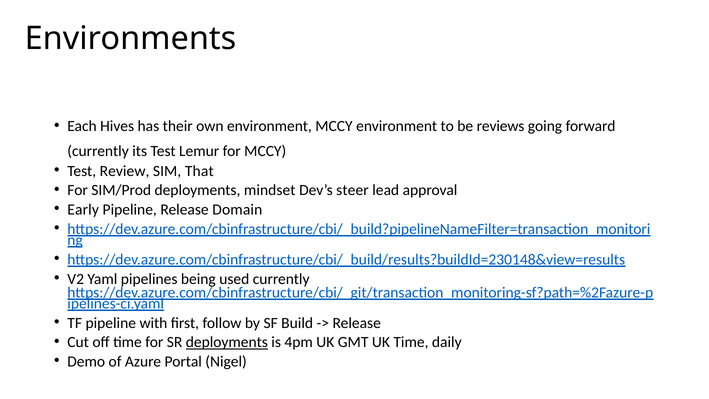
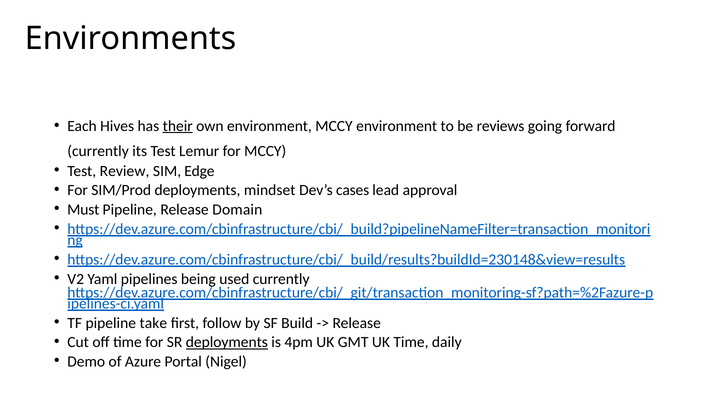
their underline: none -> present (178, 126)
That: That -> Edge (199, 171)
steer: steer -> cases (353, 190)
Early: Early -> Must (83, 210)
with: with -> take (153, 323)
